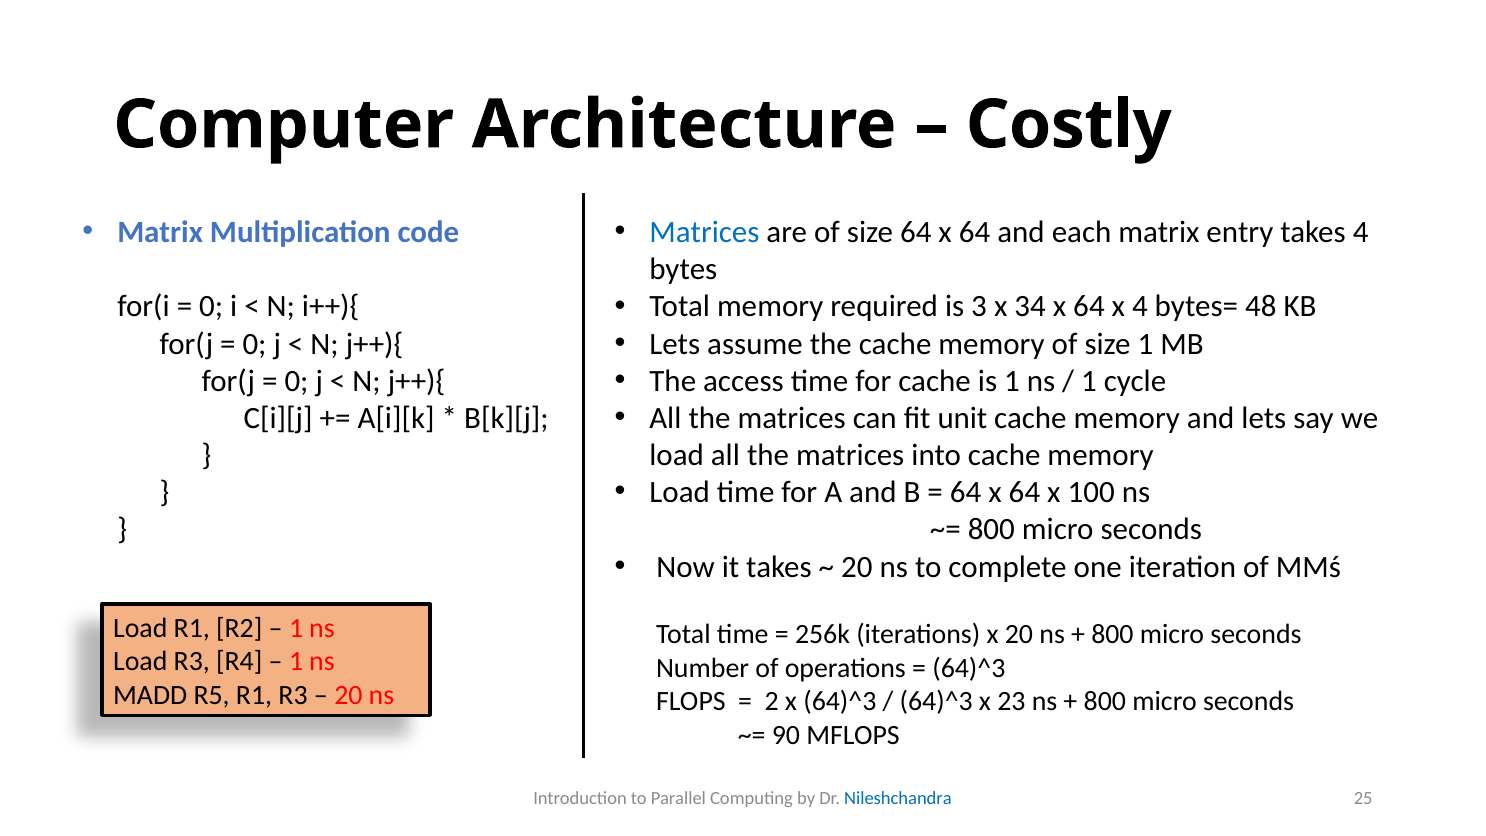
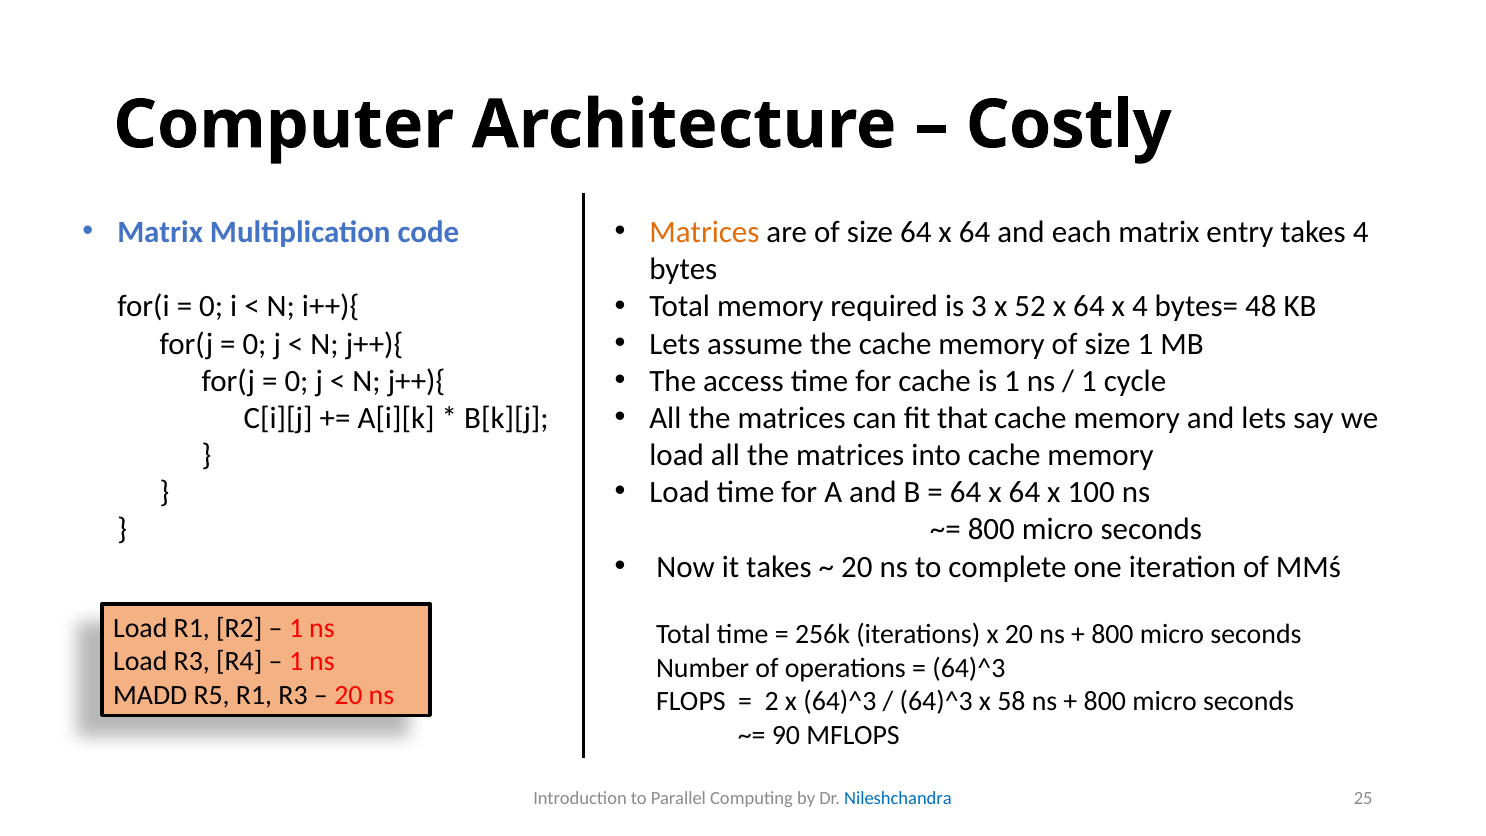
Matrices colour: blue -> orange (704, 232)
34: 34 -> 52 (1030, 307)
unit: unit -> that (963, 418)
23: 23 -> 58 (1011, 701)
